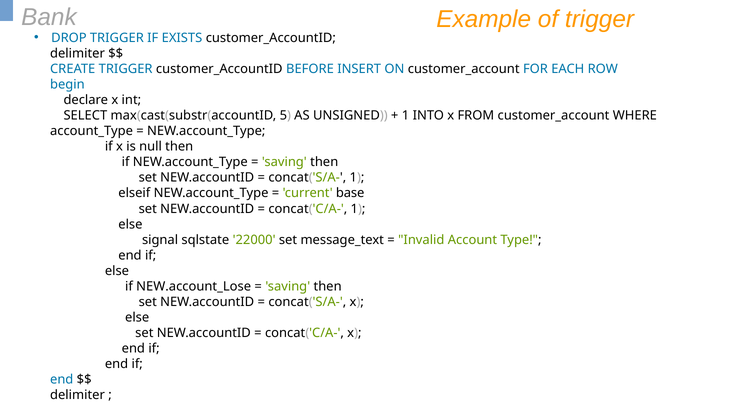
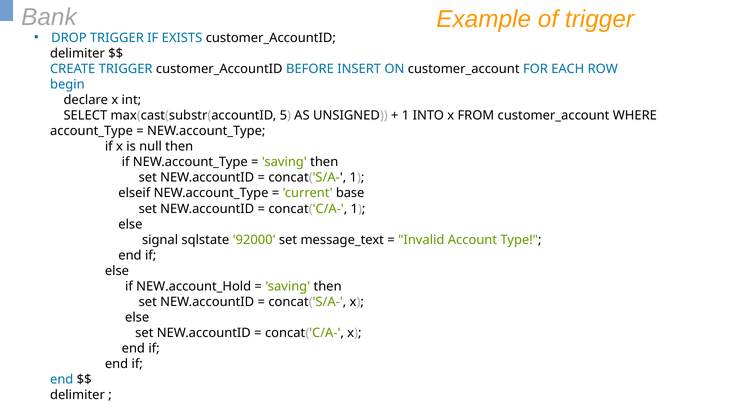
22000: 22000 -> 92000 (254, 240)
NEW.account_Lose: NEW.account_Lose -> NEW.account_Hold (194, 287)
